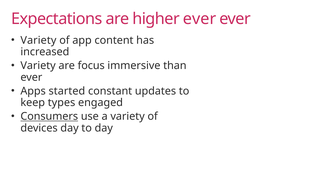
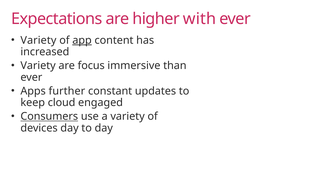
higher ever: ever -> with (199, 19)
app underline: none -> present (82, 40)
started: started -> further (67, 91)
types: types -> cloud (62, 103)
